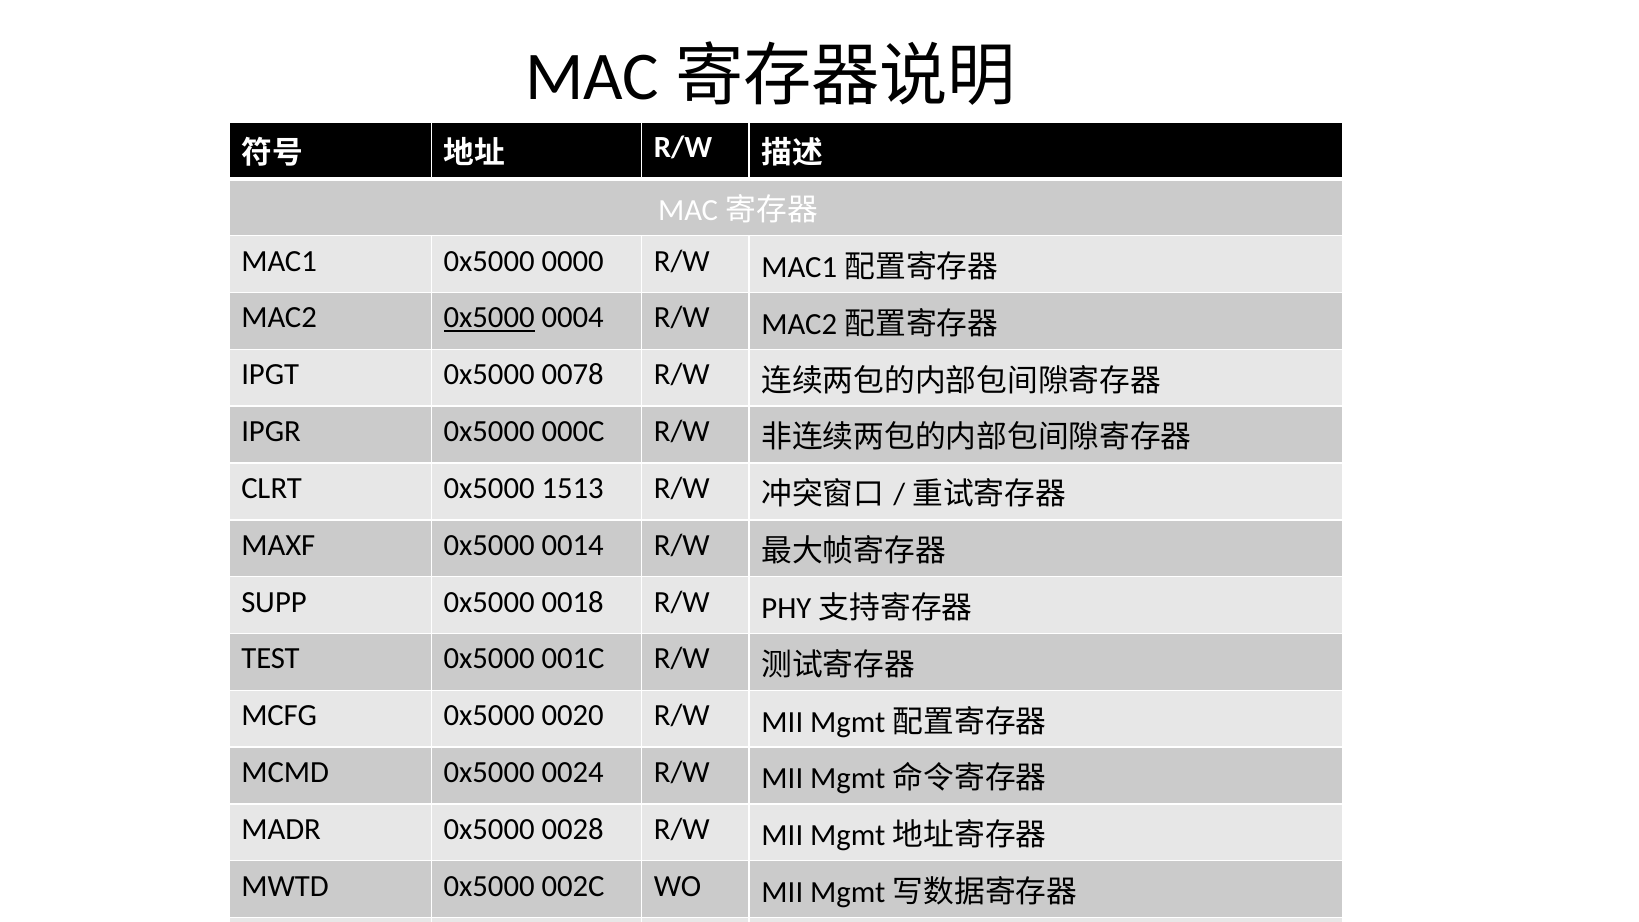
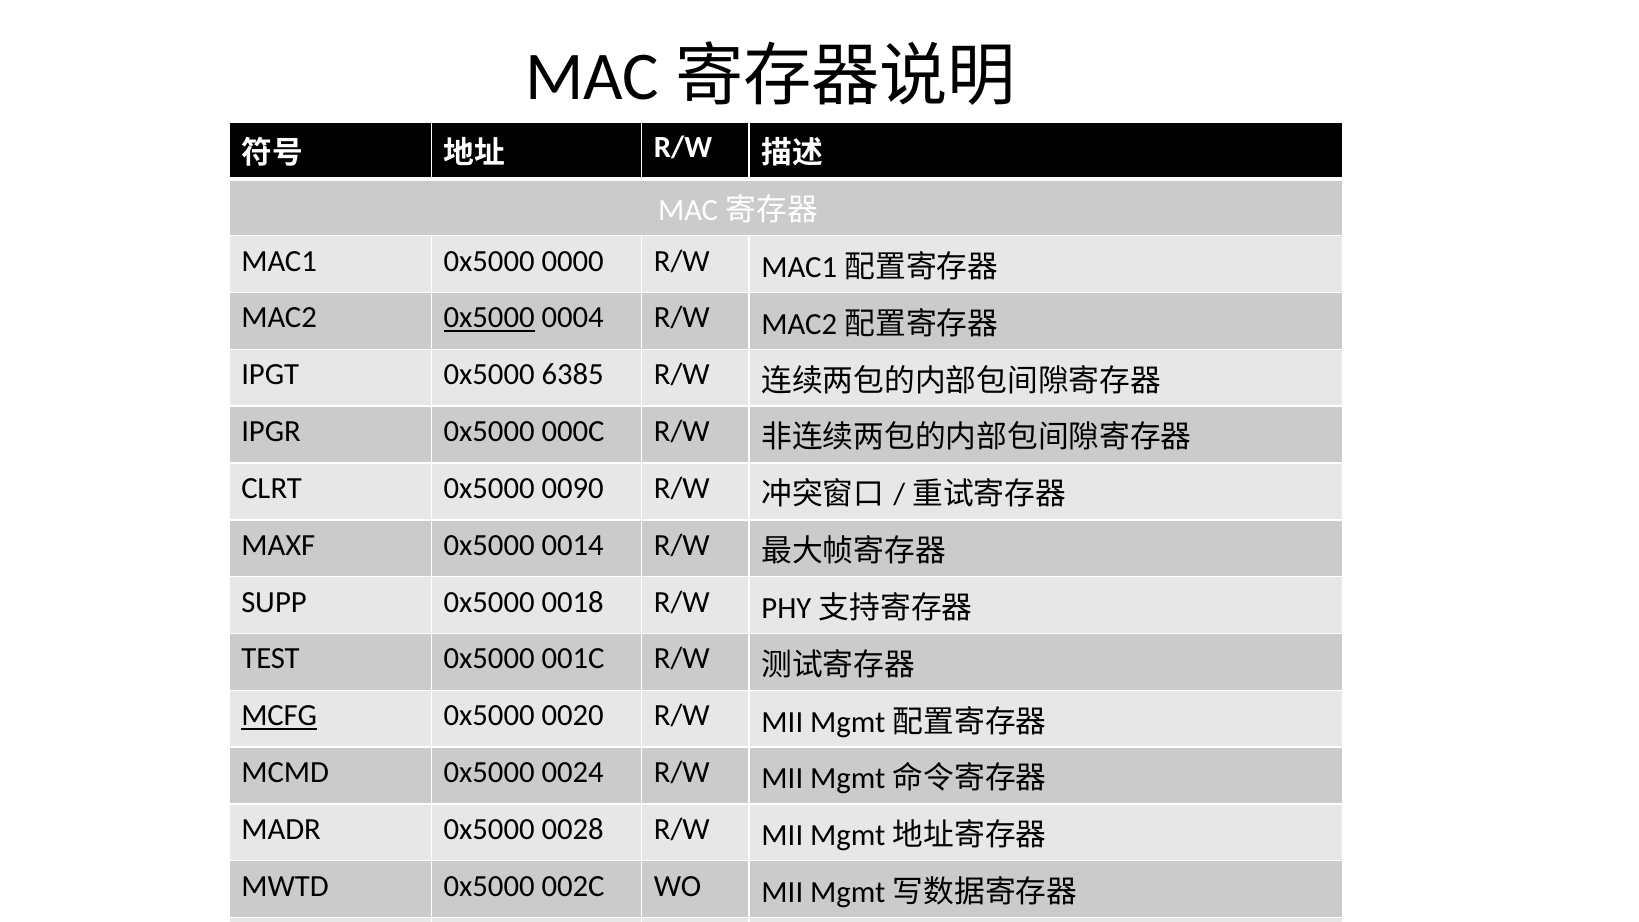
0078: 0078 -> 6385 (573, 375)
1513: 1513 -> 0090 (573, 488)
MCFG underline: none -> present (279, 715)
